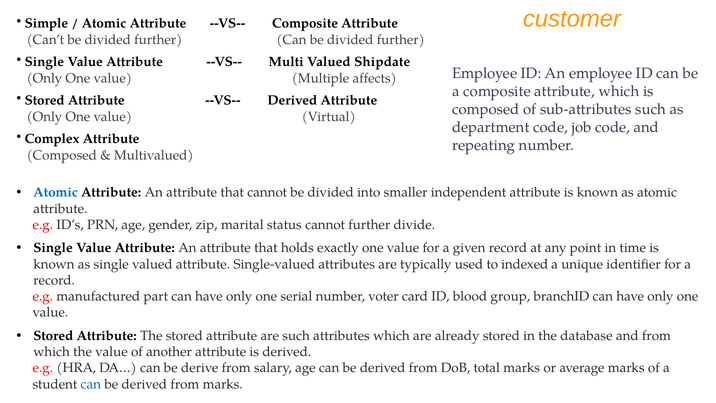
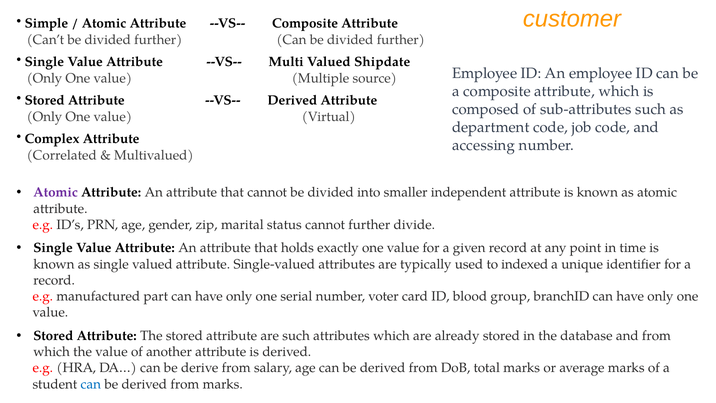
affects: affects -> source (375, 78)
repeating: repeating -> accessing (484, 145)
Composed: Composed -> Correlated (62, 155)
Atomic colour: blue -> purple (56, 192)
